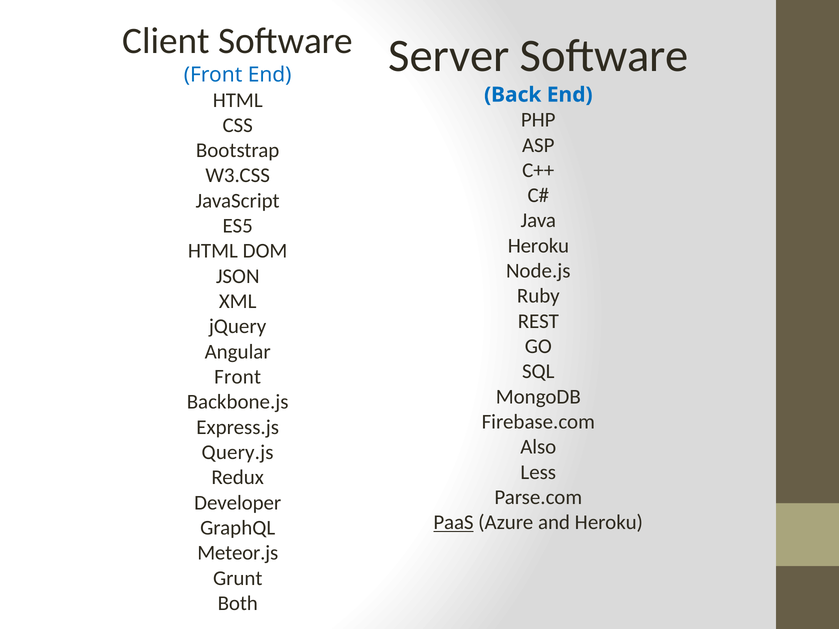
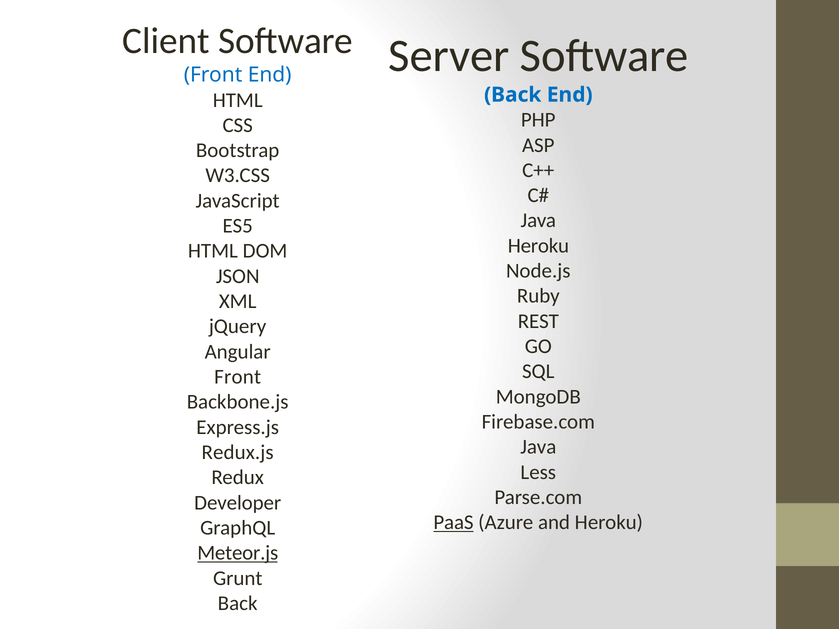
Also: Also -> Java (538, 447)
Query.js: Query.js -> Redux.js (238, 453)
Meteor.js underline: none -> present (238, 553)
Both: Both -> Back (238, 604)
